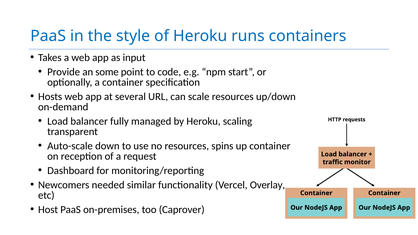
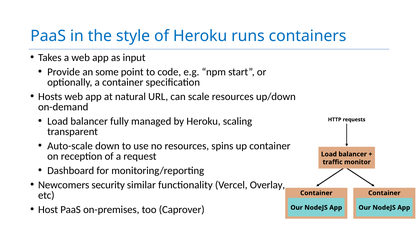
several: several -> natural (130, 97)
needed: needed -> security (108, 185)
